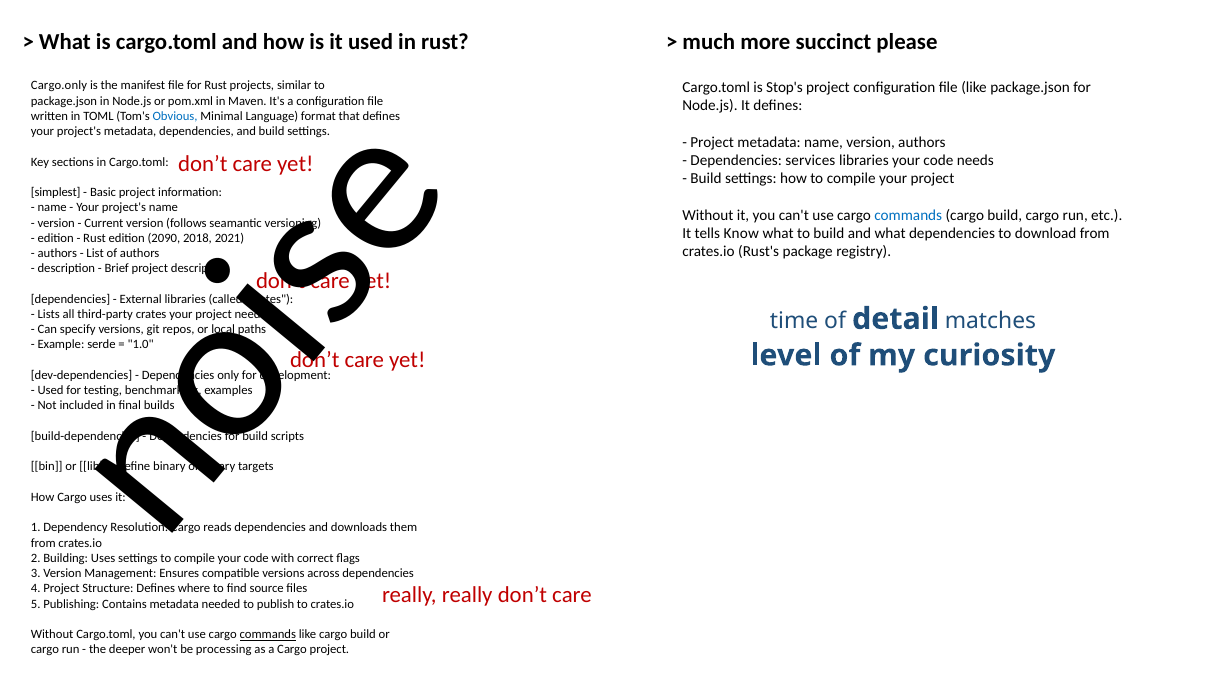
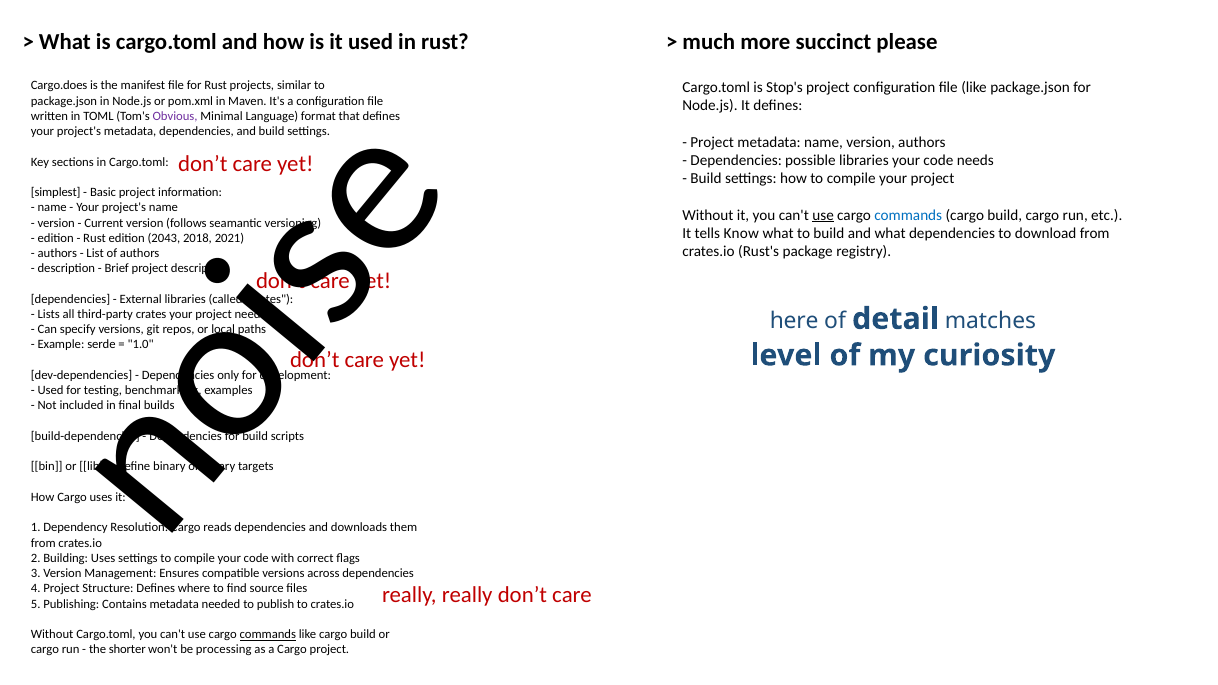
Cargo.only: Cargo.only -> Cargo.does (59, 86)
Obvious colour: blue -> purple (175, 116)
services: services -> possible (810, 160)
use underline: none -> present (823, 215)
2090: 2090 -> 2043 (164, 238)
time: time -> here (794, 321)
deeper: deeper -> shorter (127, 650)
